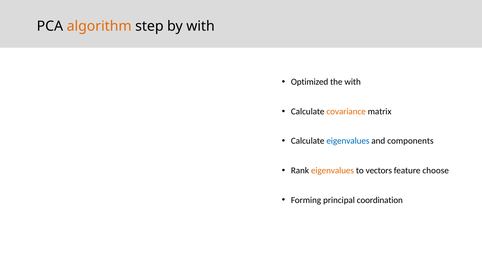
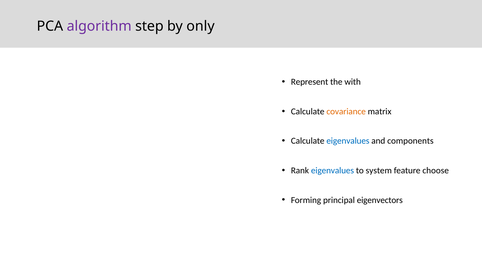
algorithm colour: orange -> purple (99, 26)
by with: with -> only (200, 26)
Optimized: Optimized -> Represent (310, 82)
eigenvalues colour: orange -> blue (333, 171)
vectors: vectors -> system (379, 171)
coordination: coordination -> eigenvectors (380, 200)
